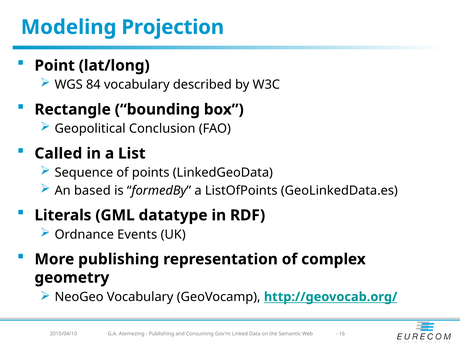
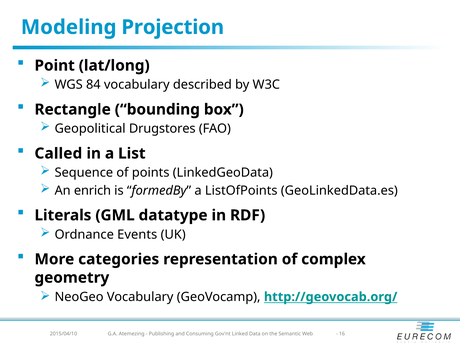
Conclusion: Conclusion -> Drugstores (162, 129)
based: based -> enrich (93, 191)
More publishing: publishing -> categories (119, 259)
